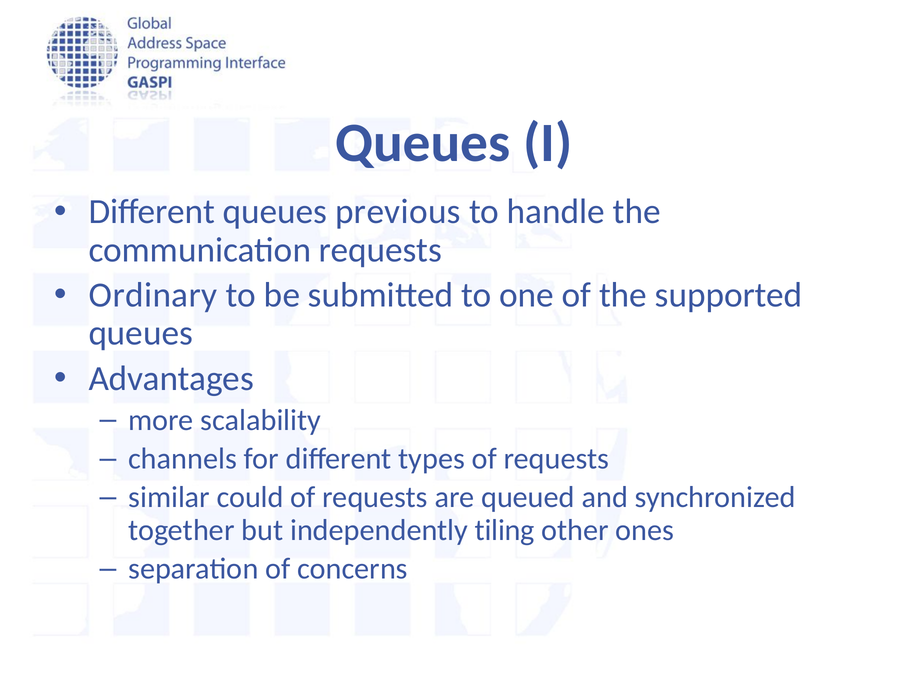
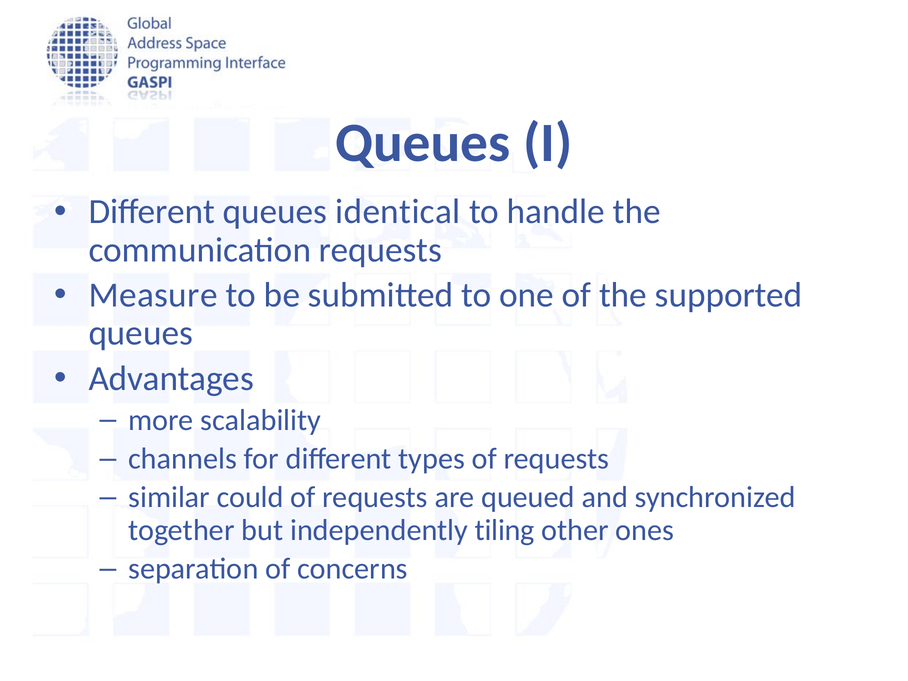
previous: previous -> identical (398, 212)
Ordinary: Ordinary -> Measure (153, 295)
